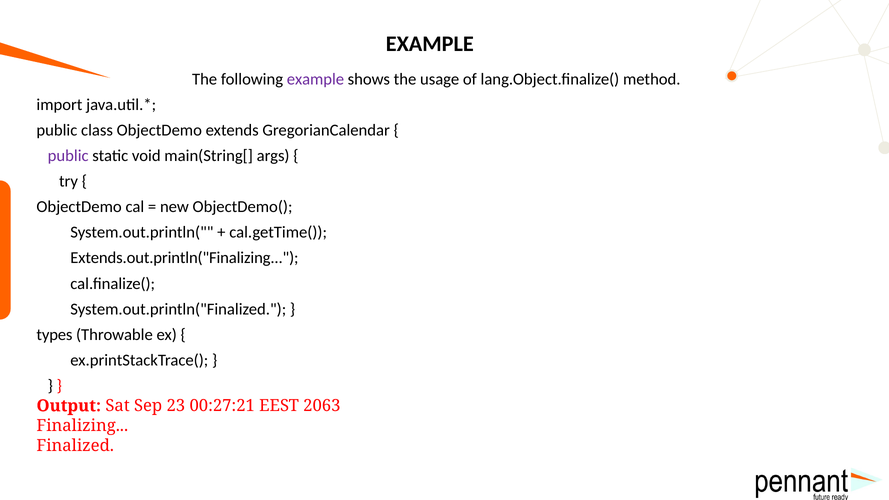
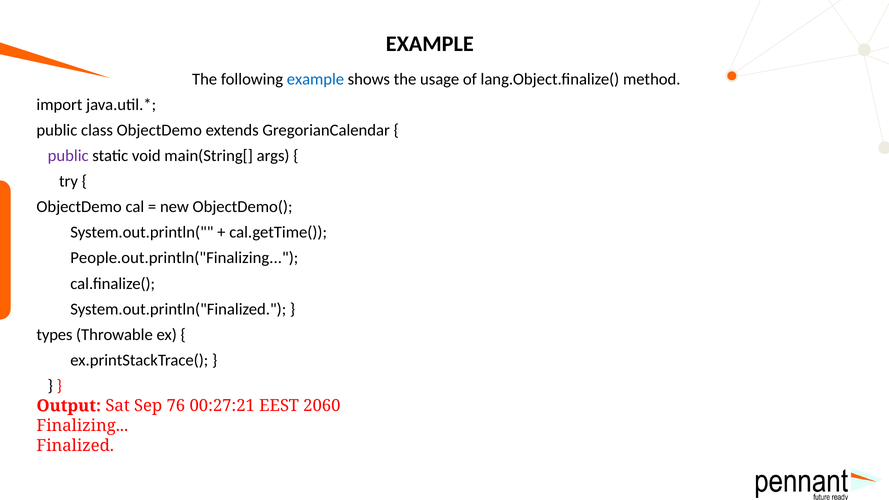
example colour: purple -> blue (315, 79)
Extends.out.println("Finalizing: Extends.out.println("Finalizing -> People.out.println("Finalizing (184, 258)
23: 23 -> 76 (176, 406)
2063: 2063 -> 2060 (322, 406)
